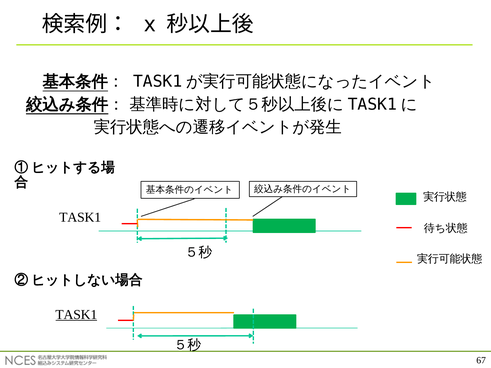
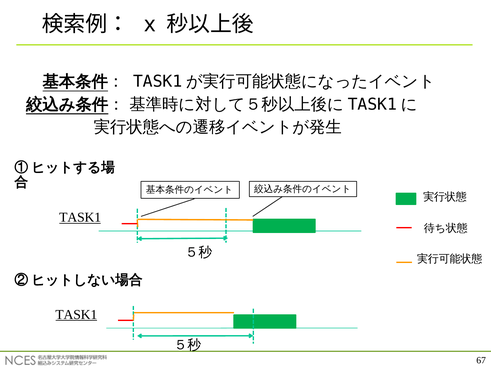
TASK1 underline: none -> present (80, 218)
